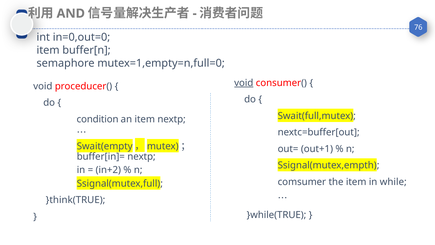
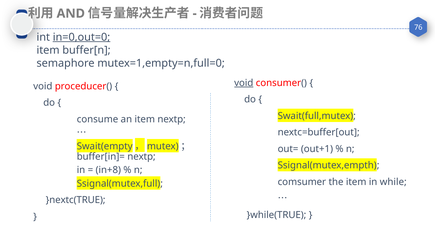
in=0,out=0 underline: none -> present (81, 37)
condition: condition -> consume (97, 119)
in+2: in+2 -> in+8 (108, 170)
}think(TRUE: }think(TRUE -> }nextc(TRUE (76, 200)
